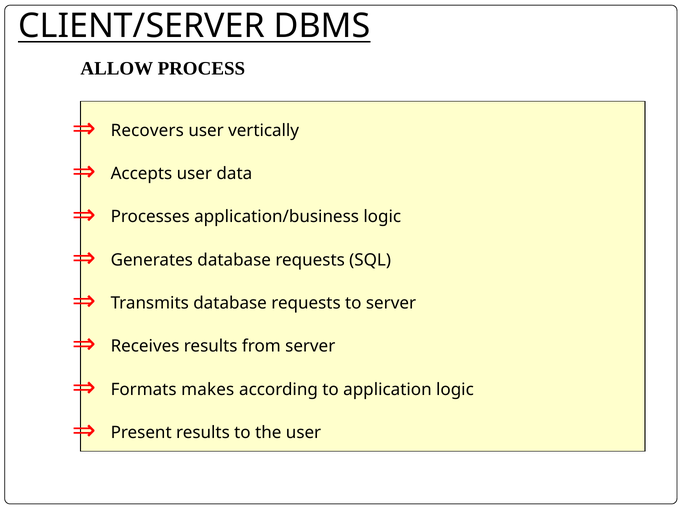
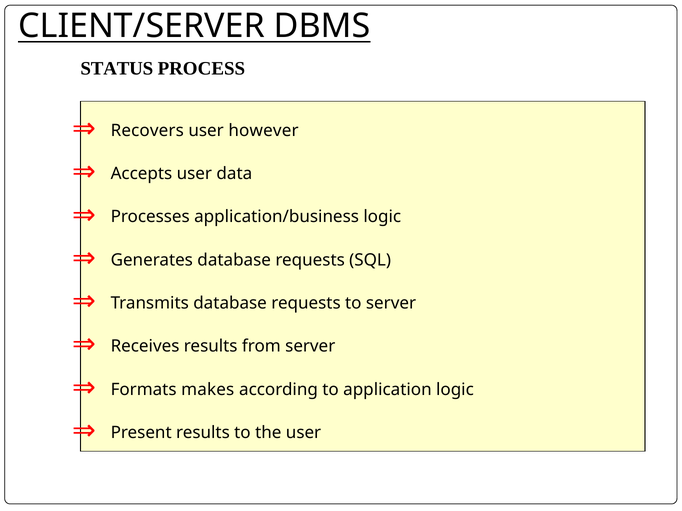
ALLOW: ALLOW -> STATUS (117, 68)
vertically: vertically -> however (263, 131)
